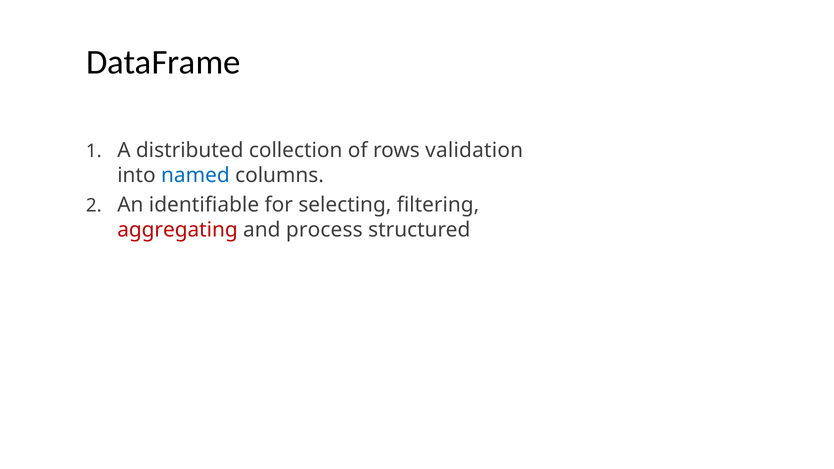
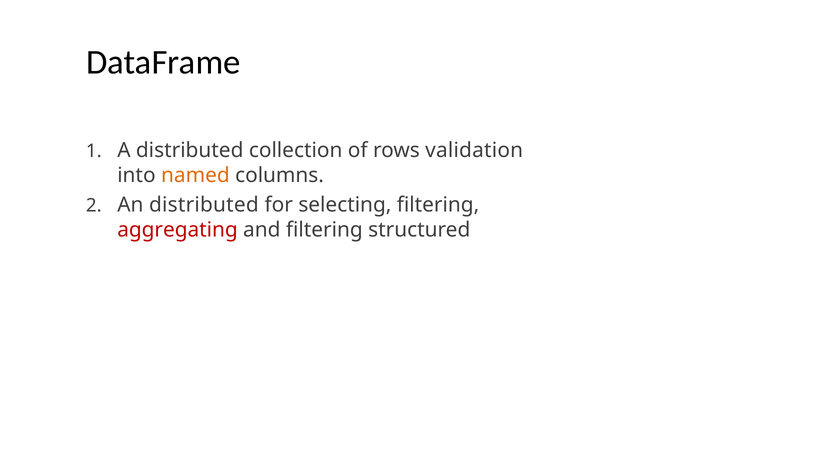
named colour: blue -> orange (195, 176)
An identifiable: identifiable -> distributed (204, 205)
and process: process -> filtering (324, 230)
